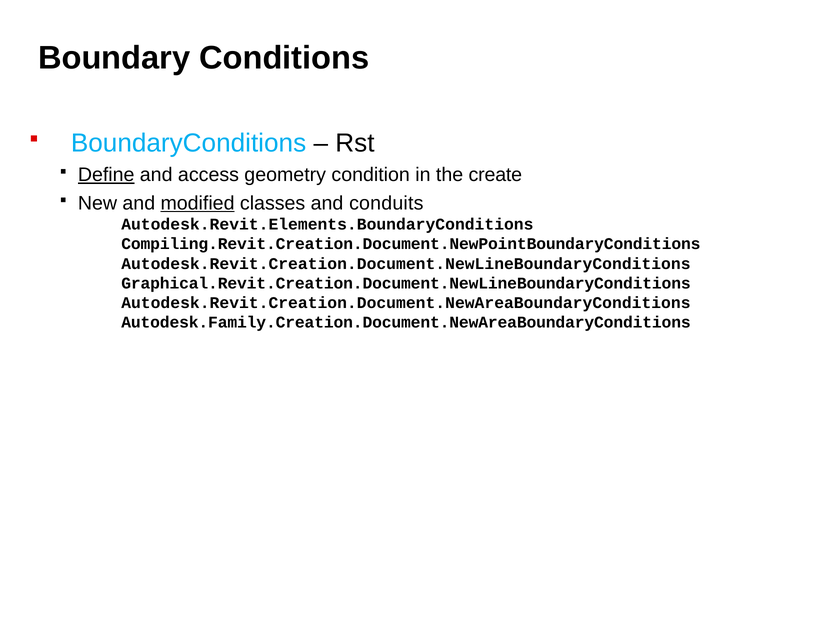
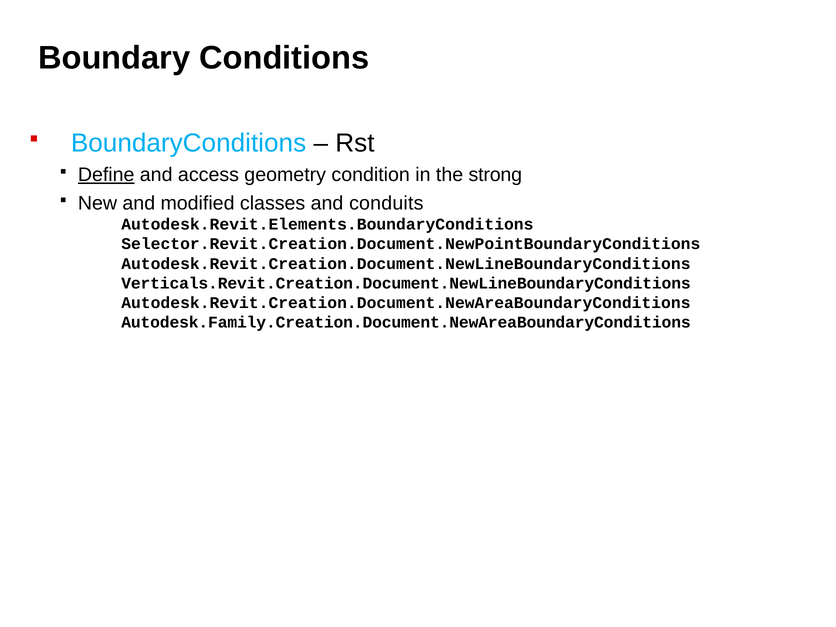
create: create -> strong (495, 175)
modified underline: present -> none (198, 203)
Compiling.Revit.Creation.Document.NewPointBoundaryConditions: Compiling.Revit.Creation.Document.NewPointBoundaryConditions -> Selector.Revit.Creation.Document.NewPointBoundaryConditions (411, 244)
Graphical.Revit.Creation.Document.NewLineBoundaryConditions: Graphical.Revit.Creation.Document.NewLineBoundaryConditions -> Verticals.Revit.Creation.Document.NewLineBoundaryConditions (406, 283)
